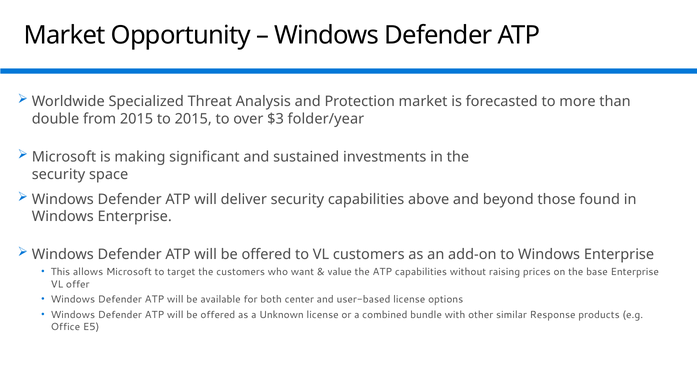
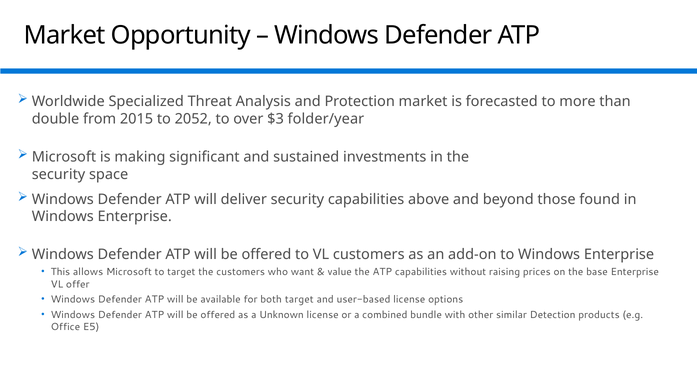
to 2015: 2015 -> 2052 (193, 119)
both center: center -> target (299, 300)
Response: Response -> Detection (553, 315)
